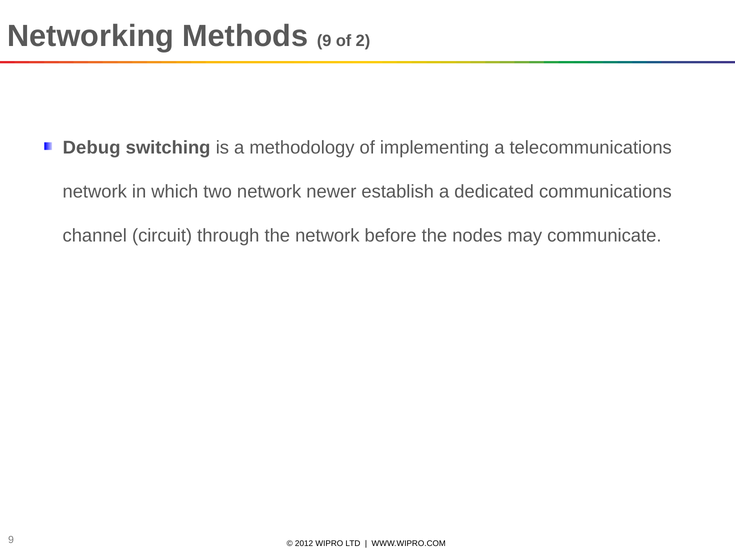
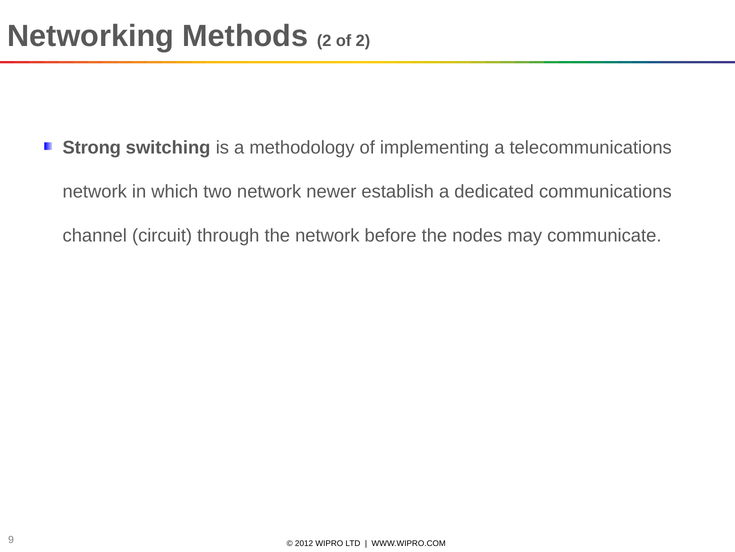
Methods 9: 9 -> 2 (324, 41)
Debug: Debug -> Strong (92, 147)
